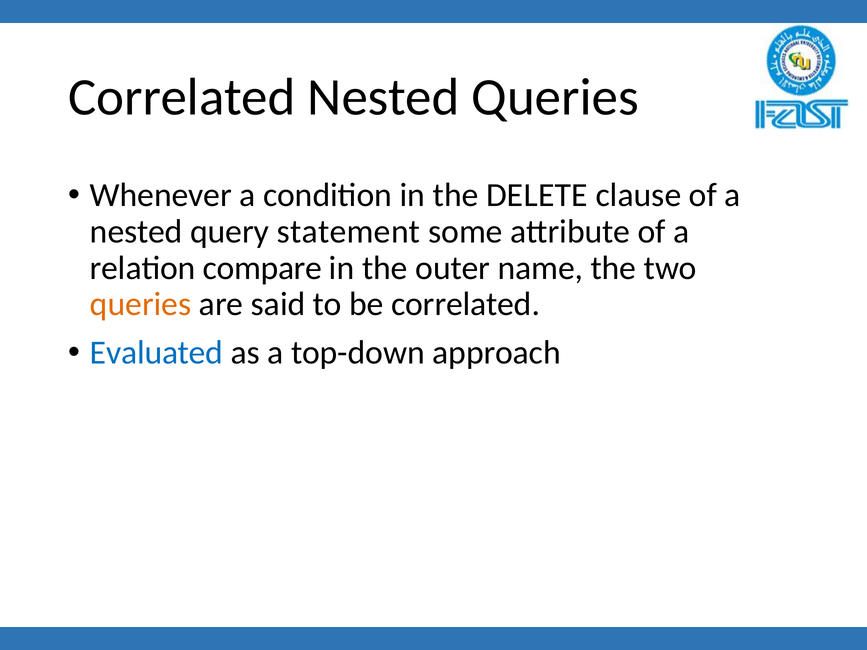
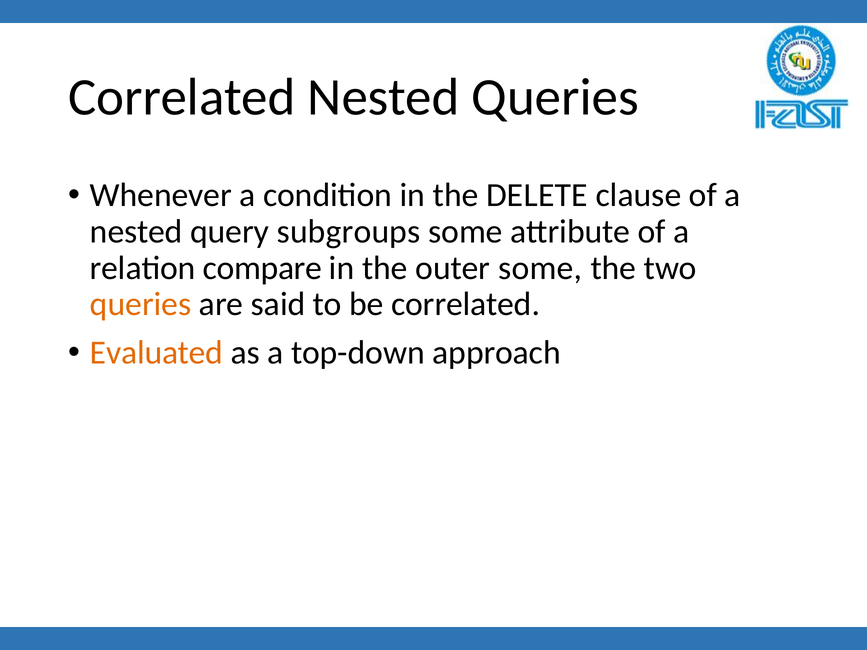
statement: statement -> subgroups (349, 232)
outer name: name -> some (540, 268)
Evaluated colour: blue -> orange (157, 353)
